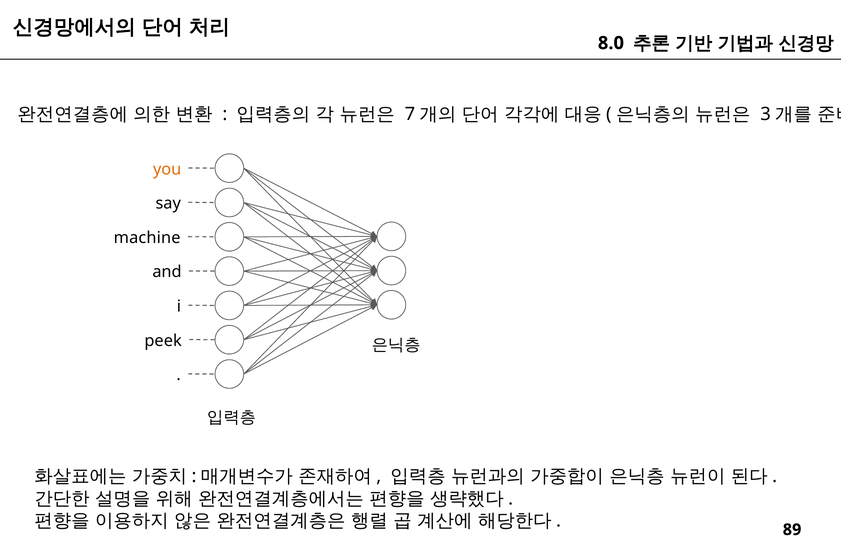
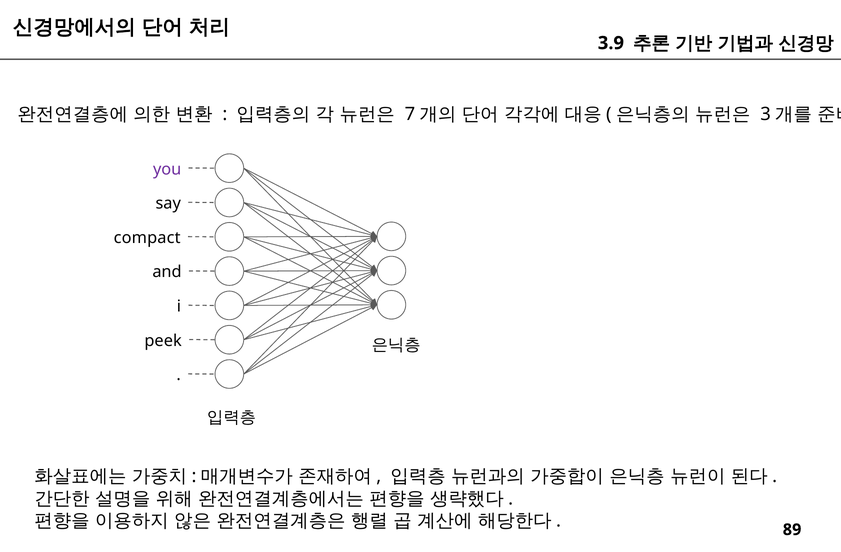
8.0: 8.0 -> 3.9 (611, 43)
you colour: orange -> purple (167, 169)
machine: machine -> compact (147, 238)
